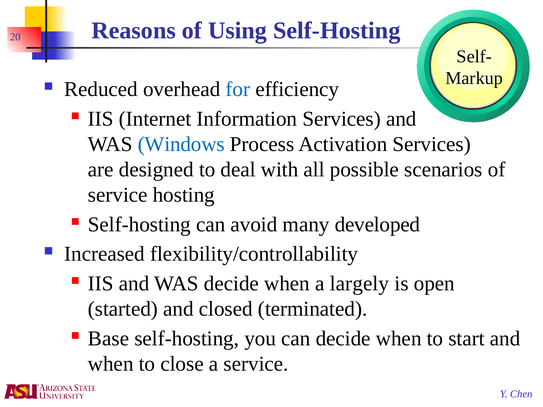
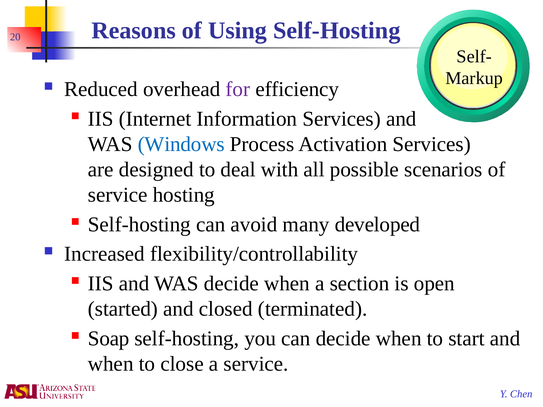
for colour: blue -> purple (238, 89)
largely: largely -> section (360, 284)
Base: Base -> Soap (109, 339)
